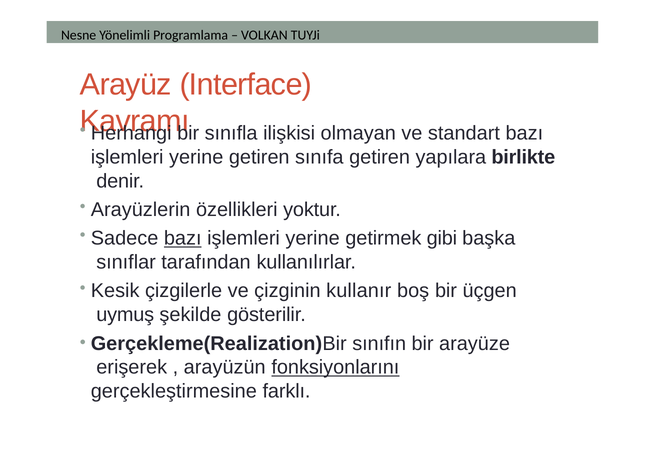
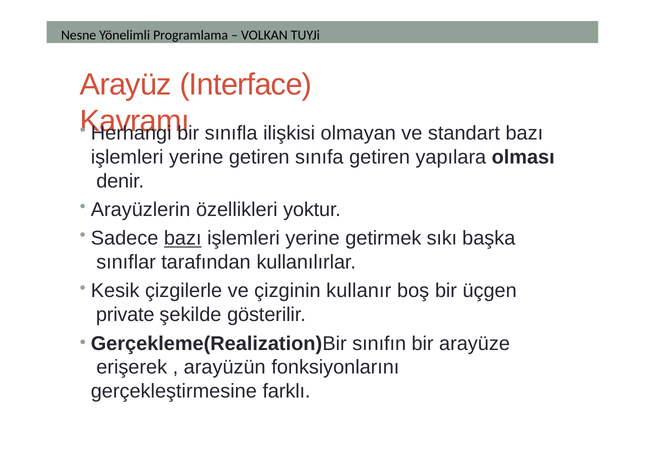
birlikte: birlikte -> olması (523, 157)
gibi: gibi -> sıkı (442, 238)
uymuş: uymuş -> private (125, 315)
fonksiyonlarını underline: present -> none (335, 367)
